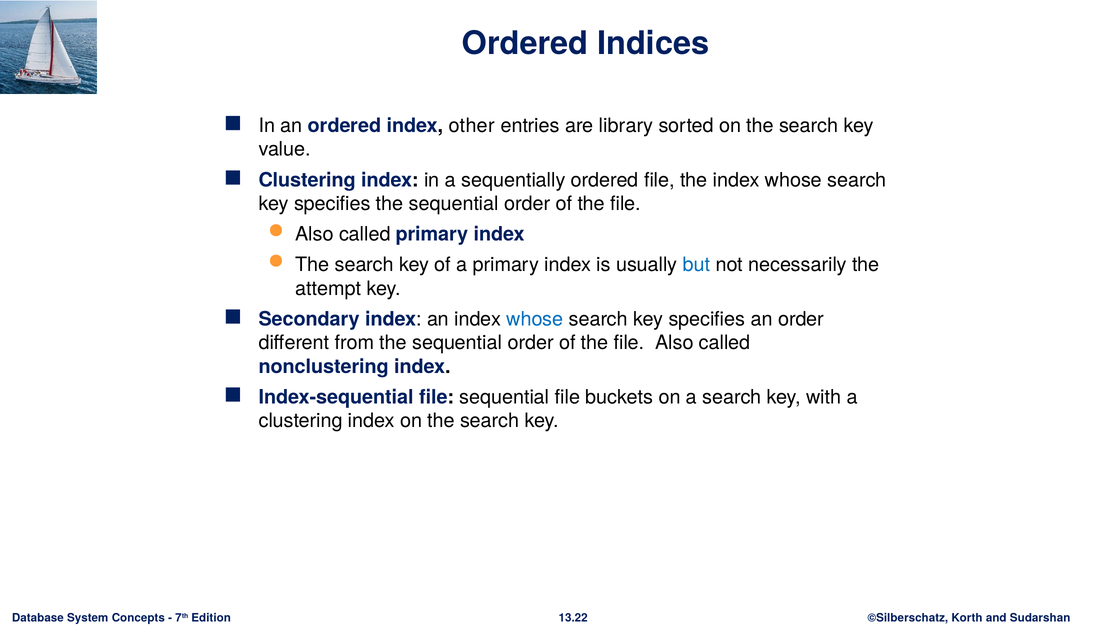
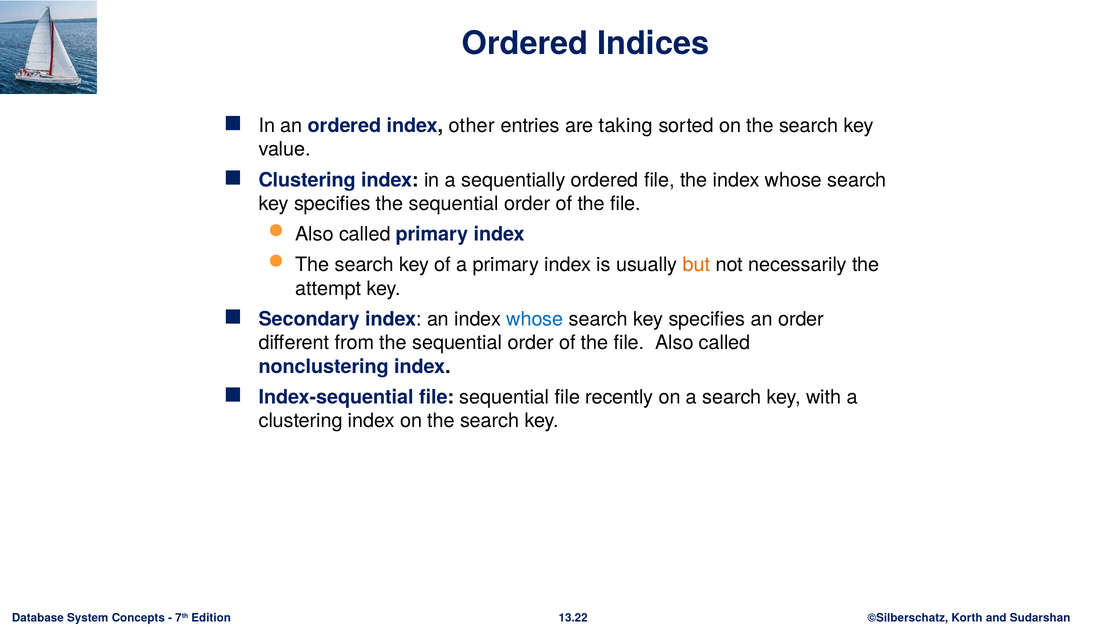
library: library -> taking (626, 126)
but colour: blue -> orange (696, 265)
buckets: buckets -> recently (619, 397)
